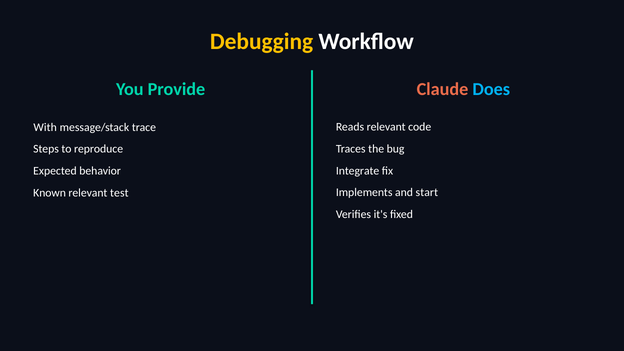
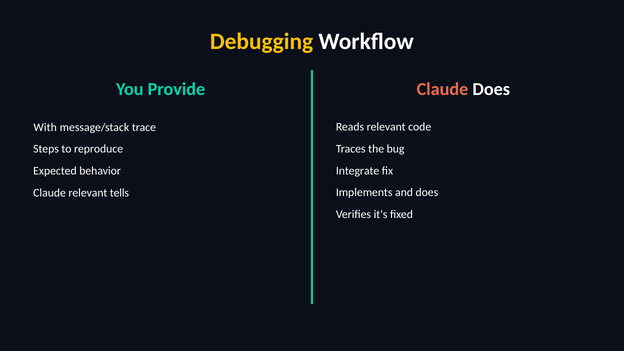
Does colour: light blue -> white (491, 89)
Known: Known -> Claude (50, 193)
test: test -> tells (119, 193)
and start: start -> does (427, 193)
